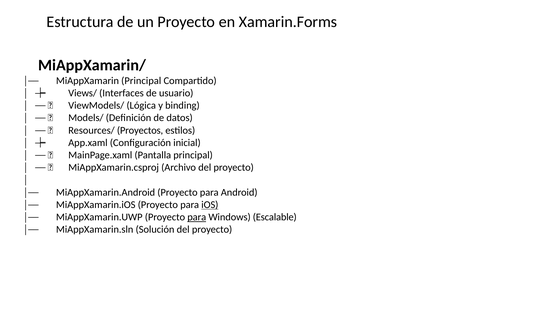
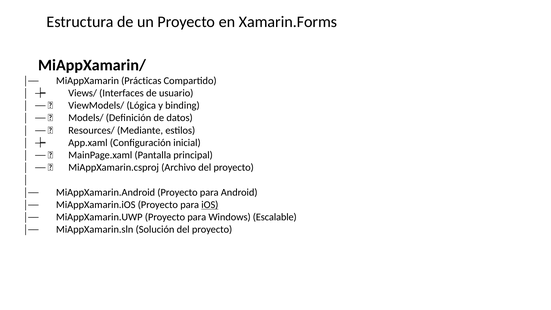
Principal: Principal -> Prácticas (141, 81)
Proyectos: Proyectos -> Mediante (140, 130)
para underline: present -> none (197, 217)
